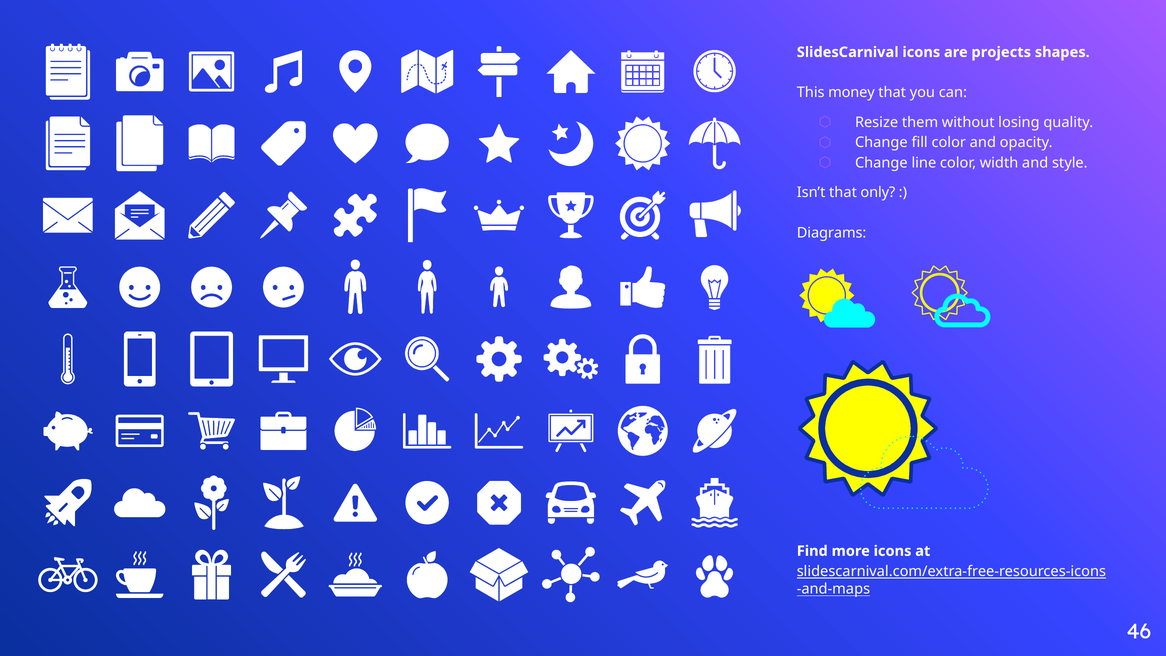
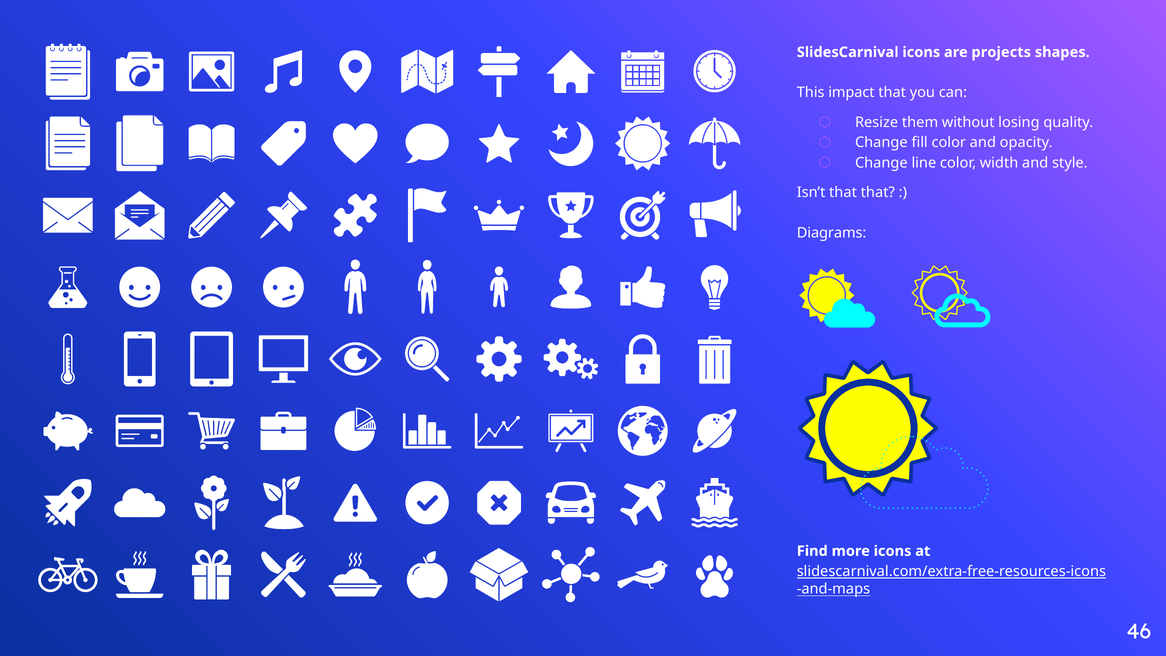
money: money -> impact (851, 93)
that only: only -> that (878, 193)
